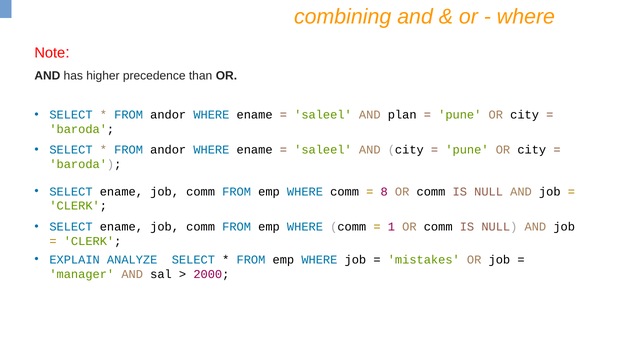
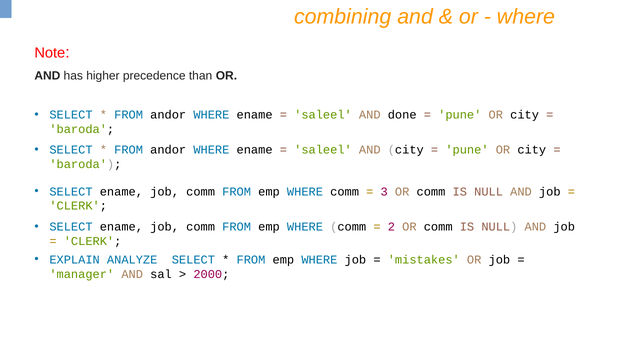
plan: plan -> done (402, 115)
8: 8 -> 3 (384, 192)
1: 1 -> 2 (391, 227)
